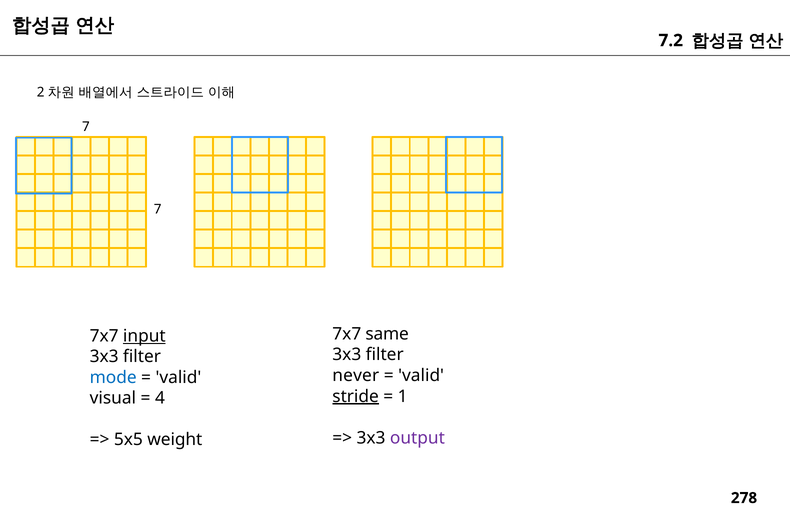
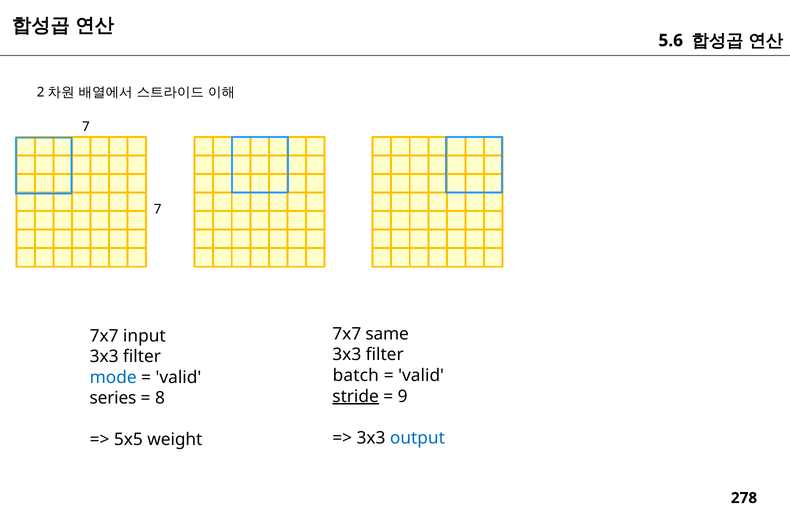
7.2: 7.2 -> 5.6 (671, 40)
input underline: present -> none (144, 336)
never: never -> batch (356, 375)
1: 1 -> 9 (403, 396)
visual: visual -> series (113, 398)
4: 4 -> 8 (160, 398)
output colour: purple -> blue (417, 438)
